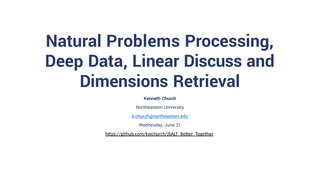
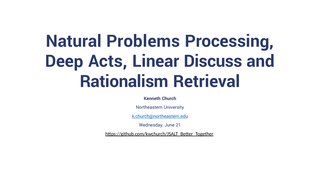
Data: Data -> Acts (108, 61)
Dimensions: Dimensions -> Rationalism (124, 81)
